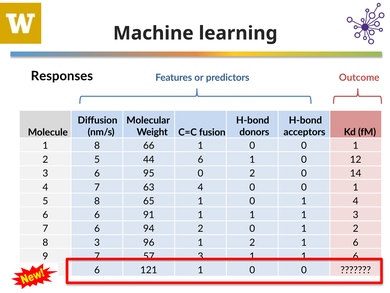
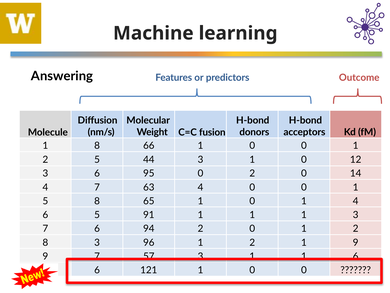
Responses: Responses -> Answering (62, 76)
44 6: 6 -> 3 (200, 159)
6 6: 6 -> 5 (97, 215)
2 1 6: 6 -> 9 (356, 242)
